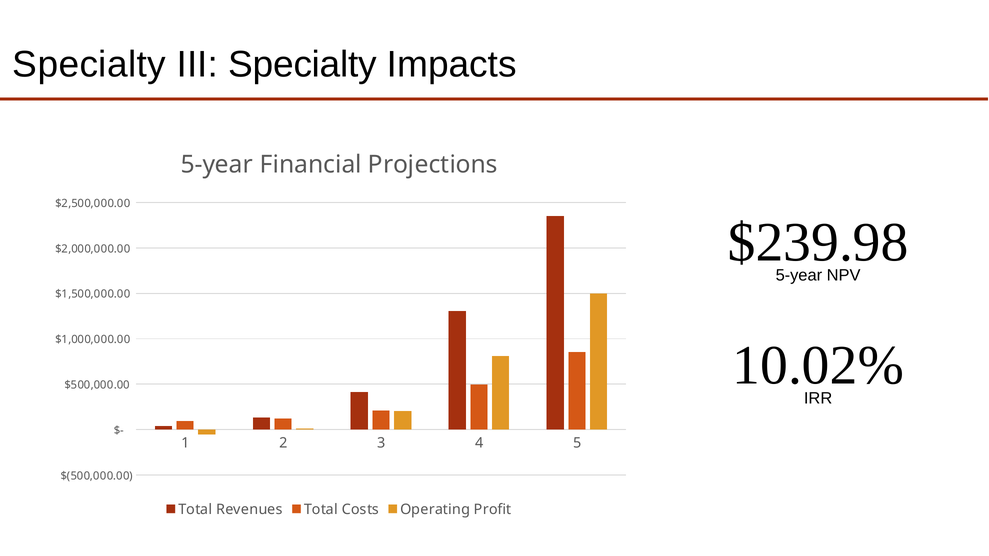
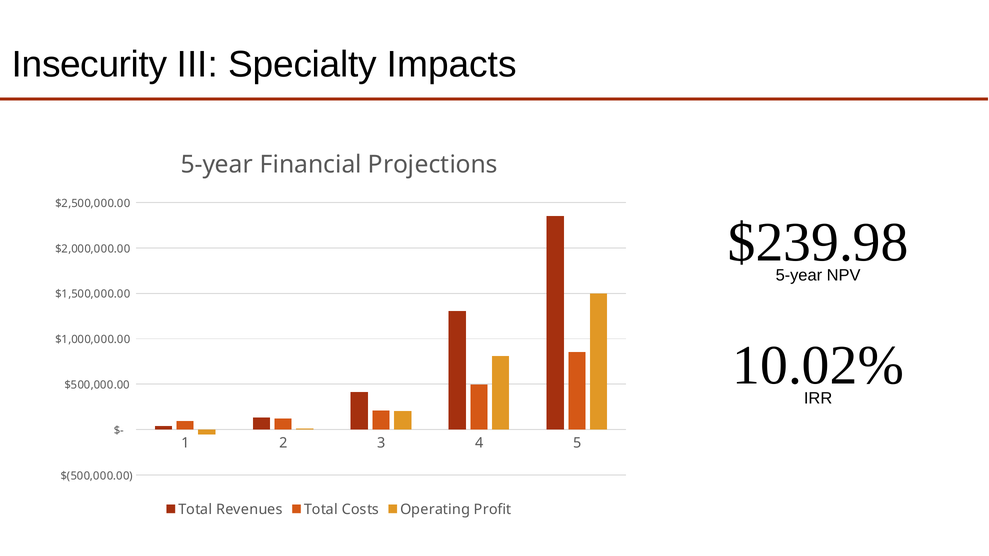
Specialty: Specialty -> Insecurity (90, 64)
